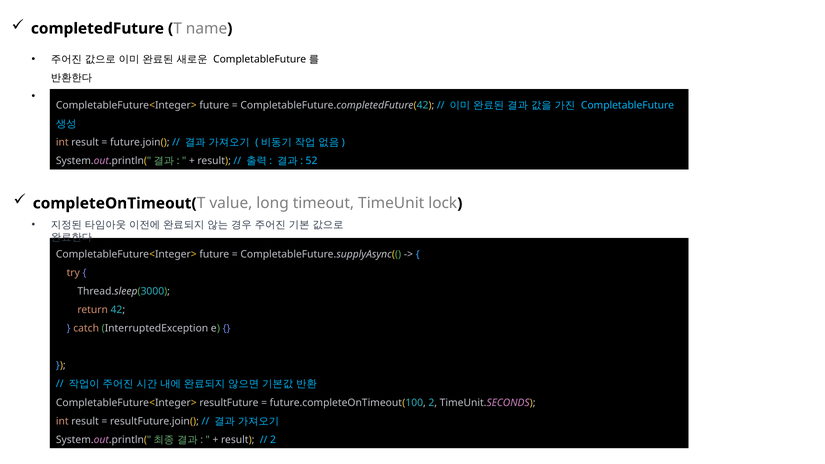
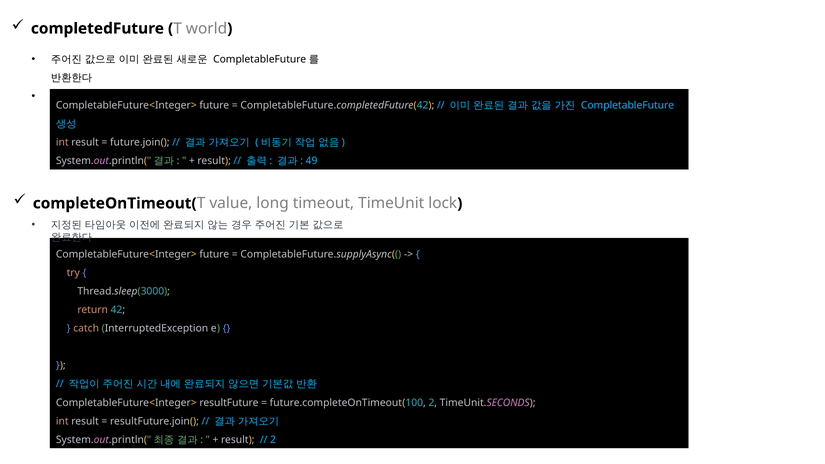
name: name -> world (207, 29)
52: 52 -> 49 (312, 161)
